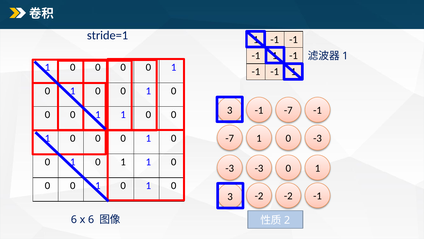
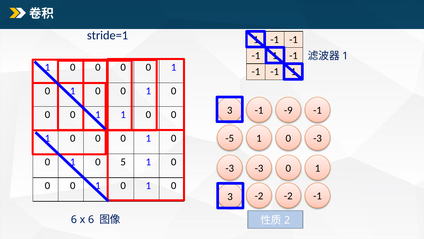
3 -1 -7: -7 -> -9 (288, 110)
-7: -7 -> -5 (230, 138)
1: 1 -> 5 (123, 162)
